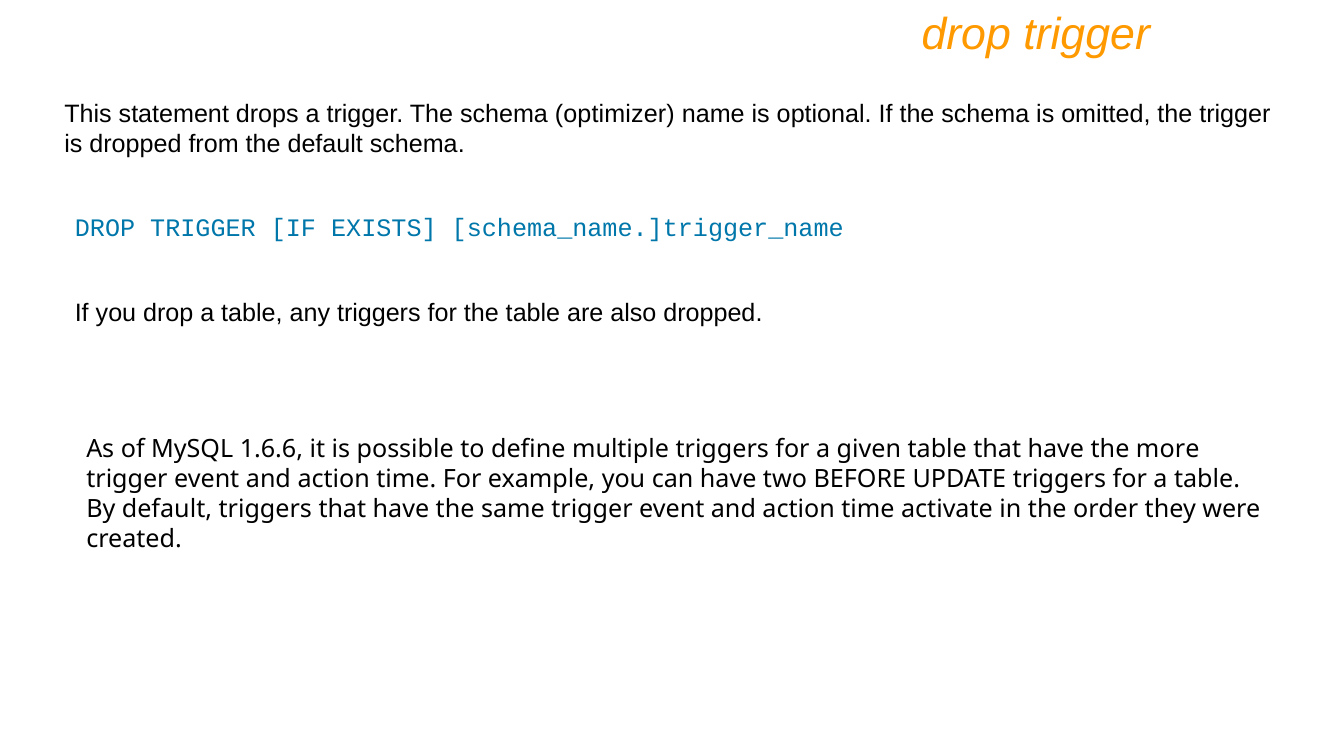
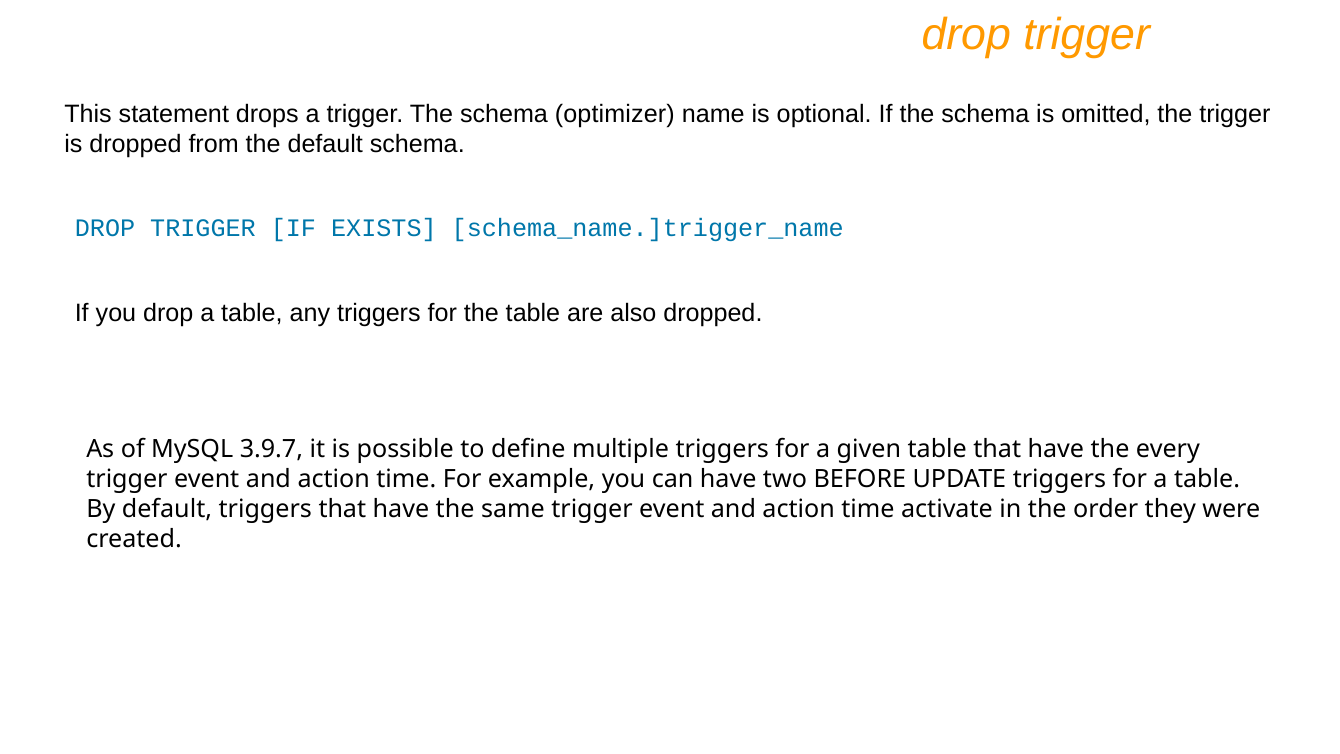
1.6.6: 1.6.6 -> 3.9.7 (271, 449)
more: more -> every (1168, 449)
